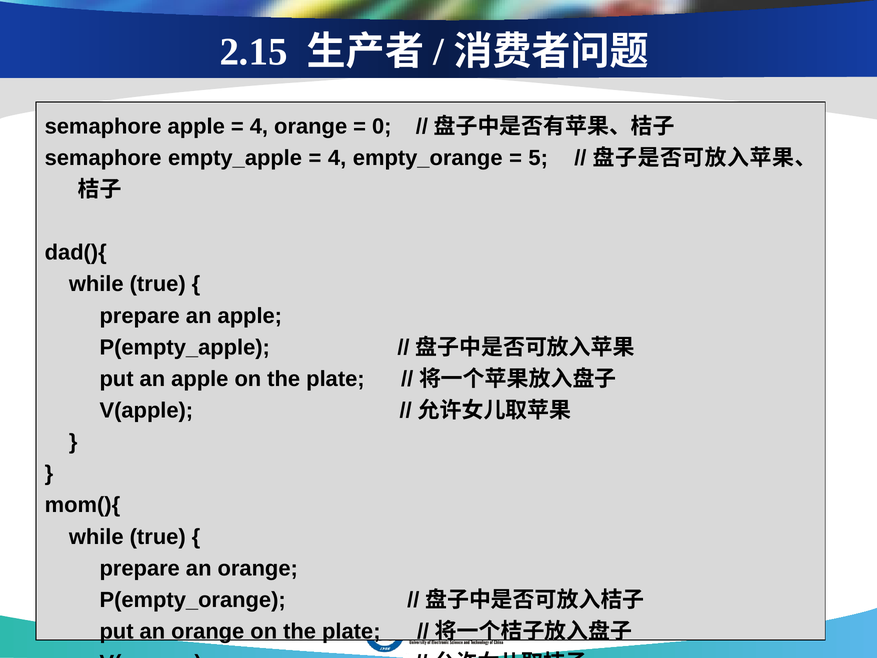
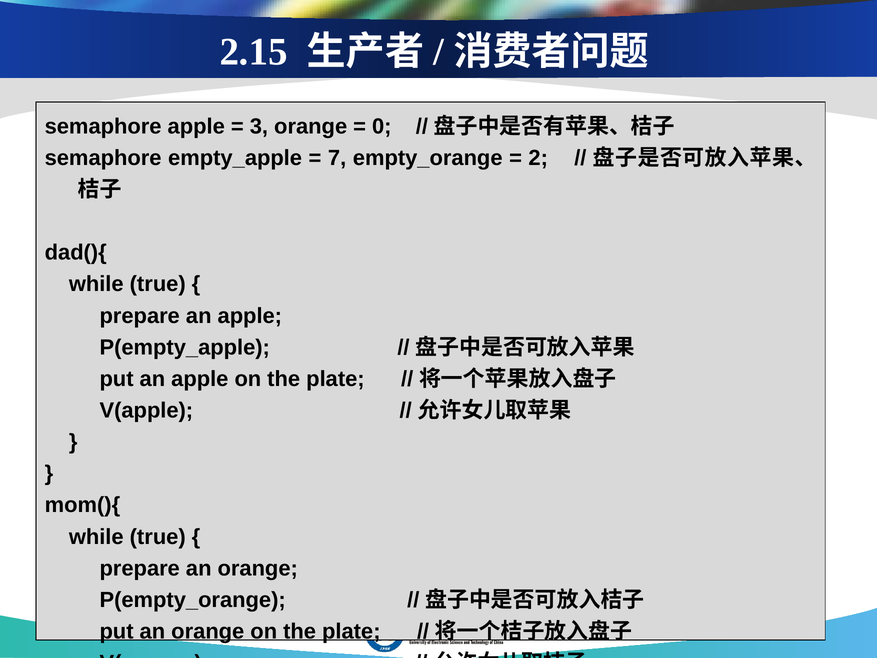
4: 4 -> 3 (259, 126)
4: 4 -> 7 (337, 158)
5: 5 -> 2 (538, 158)
